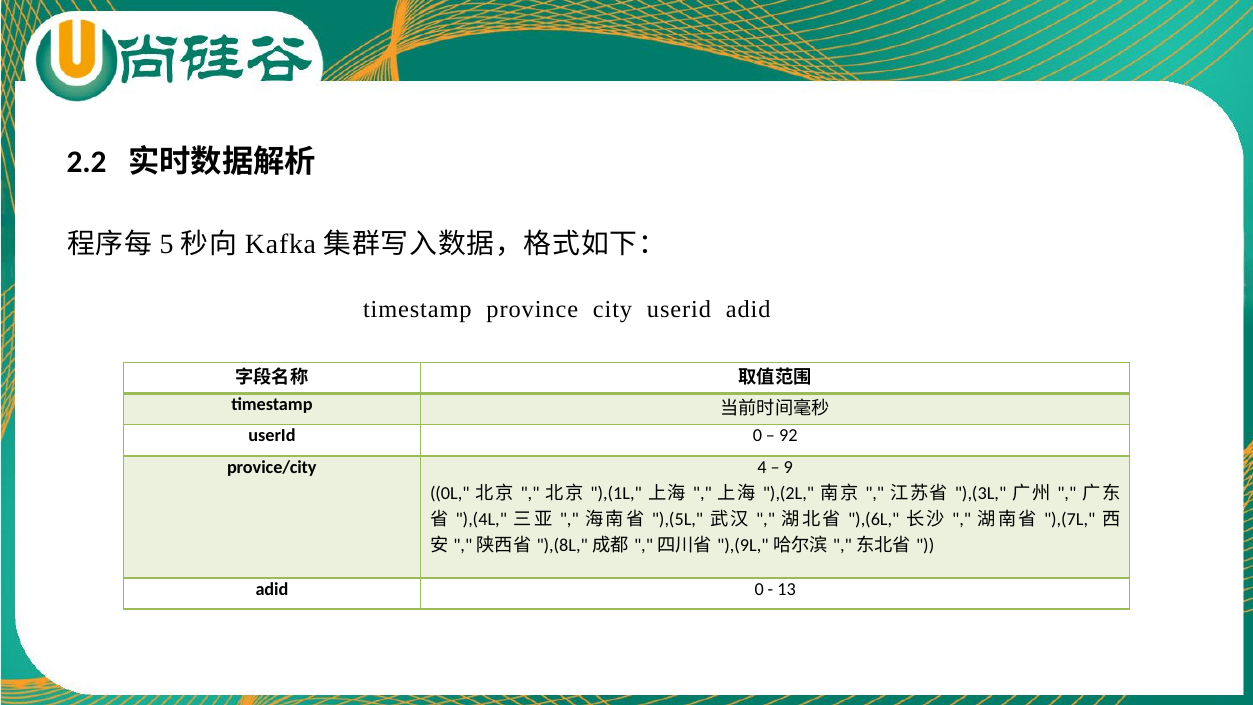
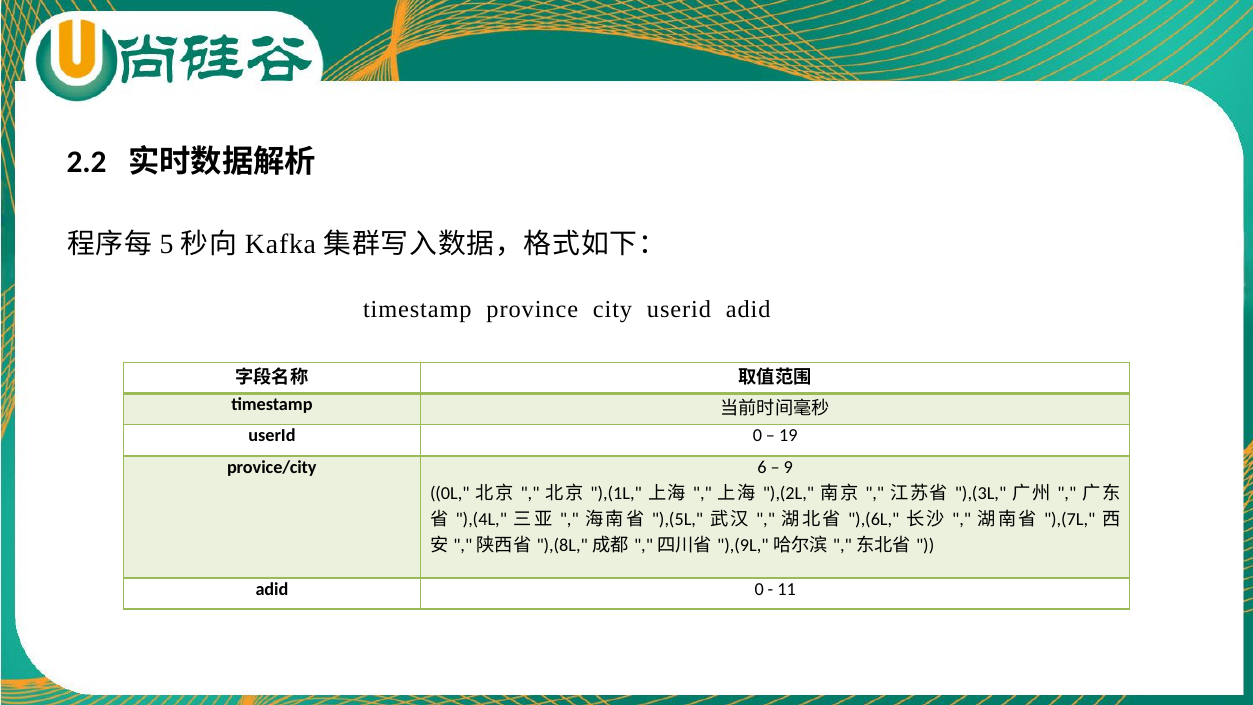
92: 92 -> 19 (788, 436)
4: 4 -> 6 (762, 467)
13: 13 -> 11 (787, 589)
